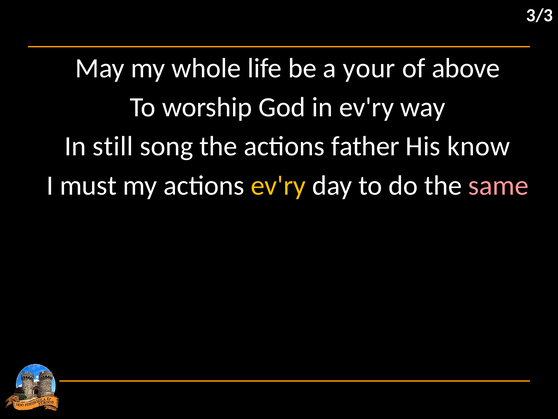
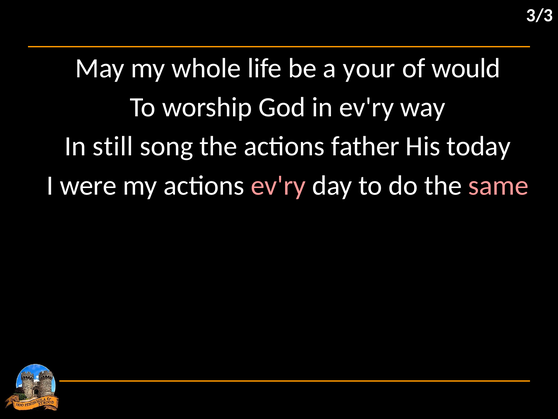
above: above -> would (466, 68)
know: know -> today (479, 146)
must: must -> were (88, 185)
ev'ry colour: yellow -> pink (278, 185)
